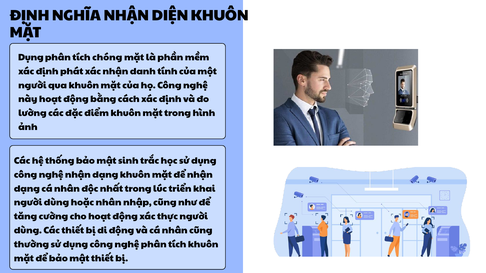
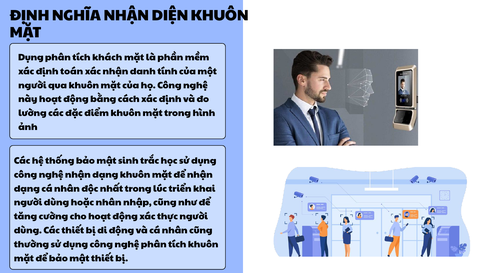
chóng: chóng -> khách (107, 57)
phát: phát -> toán (72, 71)
